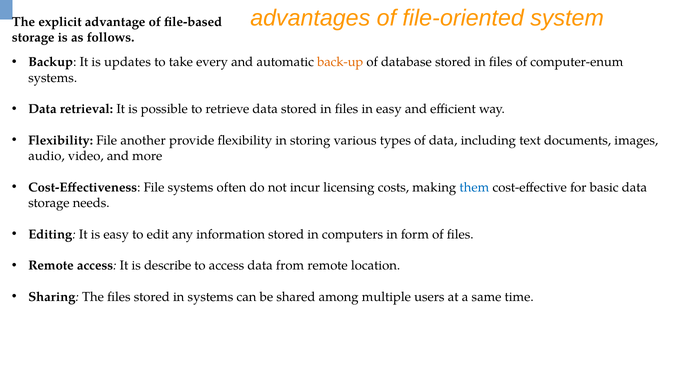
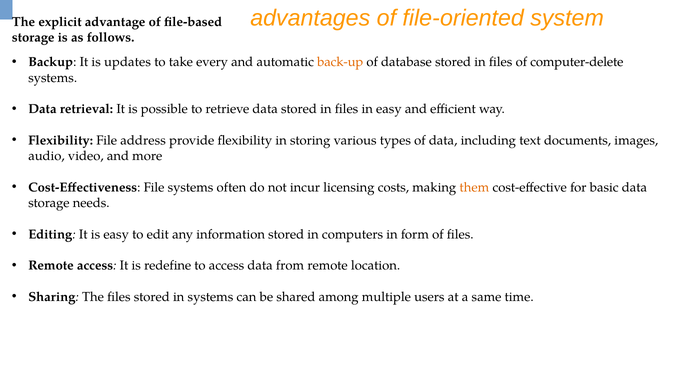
computer-enum: computer-enum -> computer-delete (577, 62)
another: another -> address (143, 141)
them colour: blue -> orange (474, 188)
describe: describe -> redefine (168, 266)
